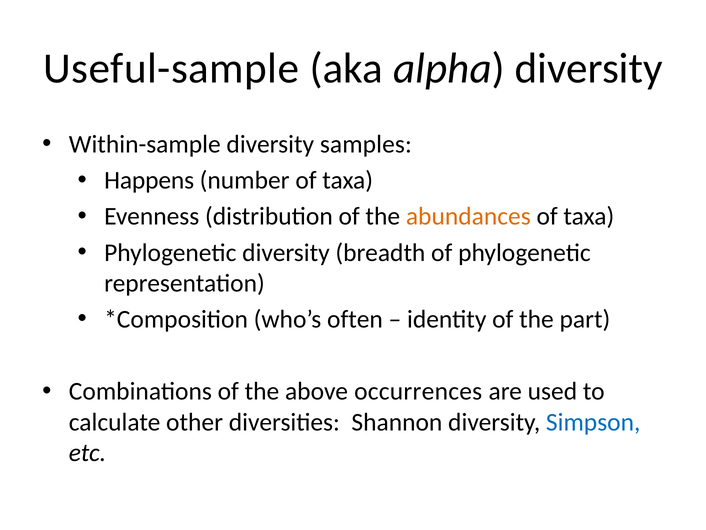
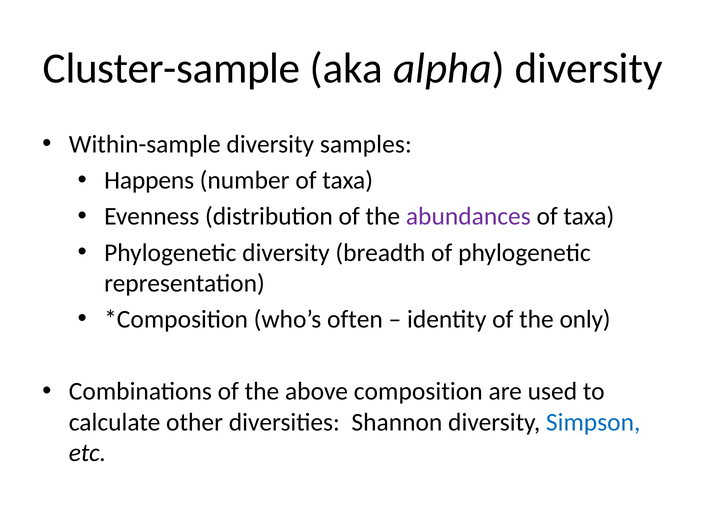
Useful-sample: Useful-sample -> Cluster-sample (172, 68)
abundances colour: orange -> purple (468, 216)
part: part -> only (585, 319)
occurrences: occurrences -> composition (418, 391)
